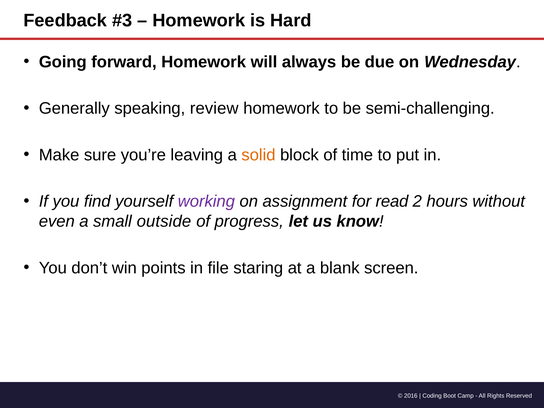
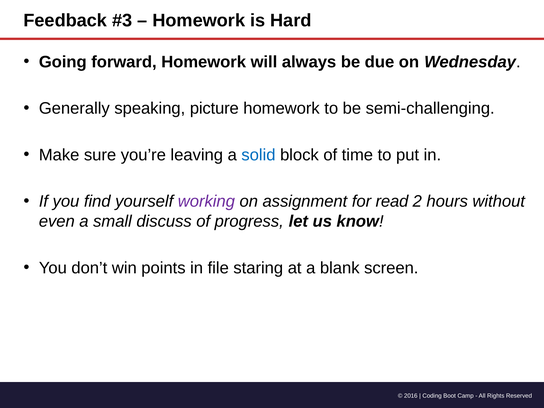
review: review -> picture (214, 108)
solid colour: orange -> blue (258, 155)
outside: outside -> discuss (164, 221)
